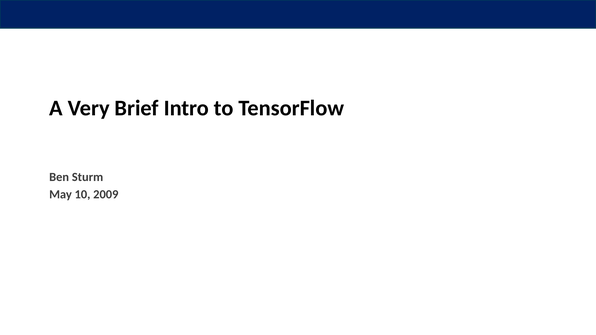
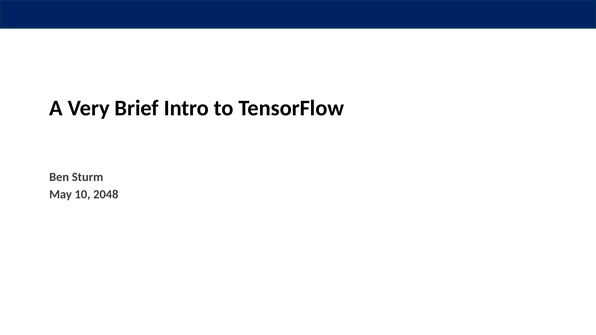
2009: 2009 -> 2048 (106, 195)
